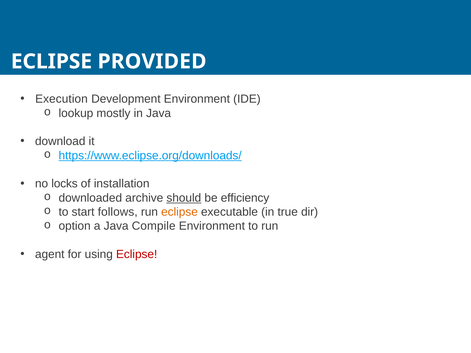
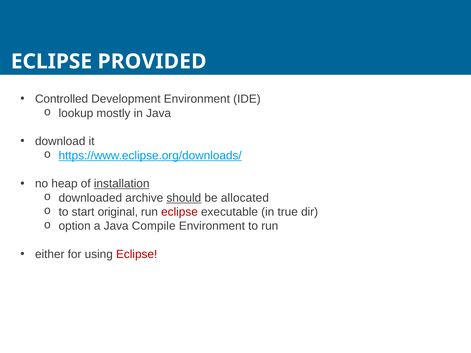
Execution: Execution -> Controlled (62, 99)
locks: locks -> heap (64, 184)
installation underline: none -> present (122, 184)
efficiency: efficiency -> allocated (245, 198)
follows: follows -> original (118, 212)
eclipse colour: orange -> red (179, 212)
agent: agent -> either (50, 255)
